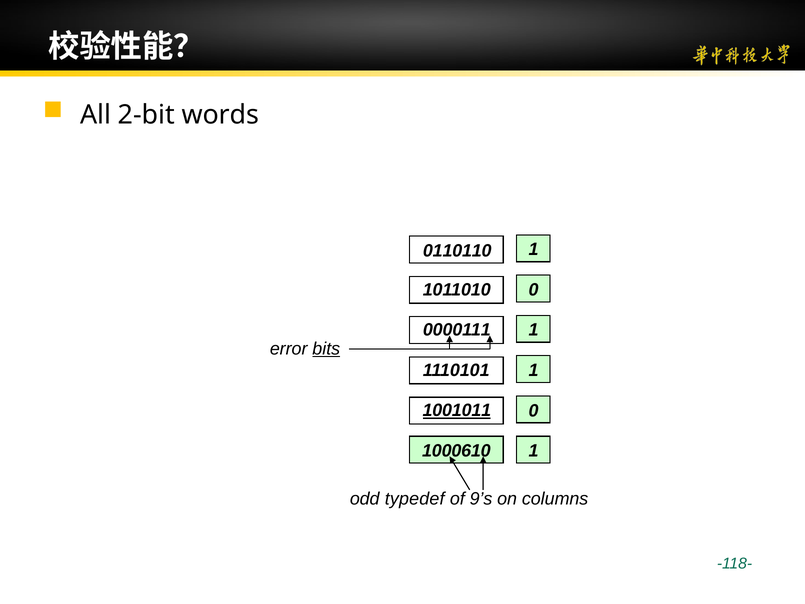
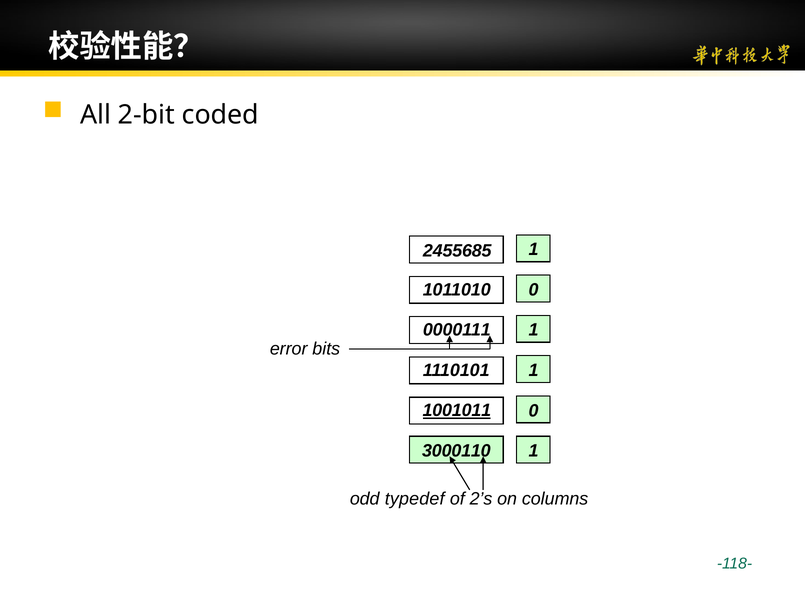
words: words -> coded (220, 115)
0110110: 0110110 -> 2455685 (457, 251)
bits underline: present -> none (326, 349)
1000610: 1000610 -> 3000110 (456, 451)
9’s: 9’s -> 2’s (481, 499)
